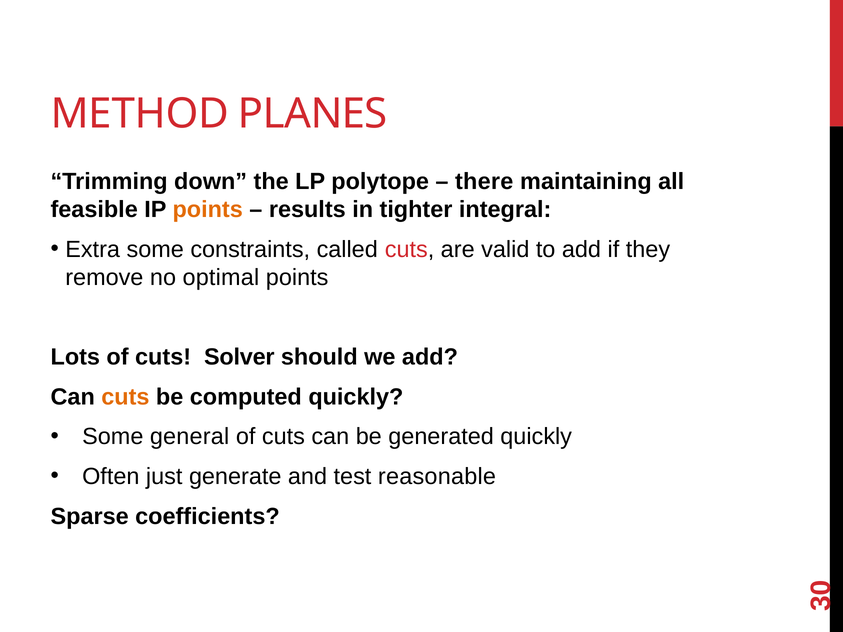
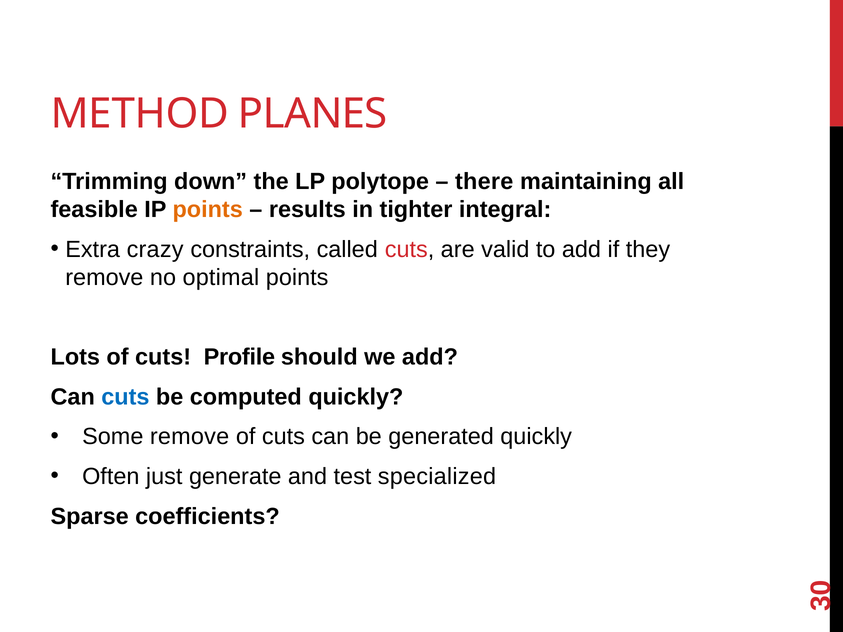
Extra some: some -> crazy (155, 249)
Solver: Solver -> Profile (239, 357)
cuts colour: orange -> blue (125, 397)
Some general: general -> remove (190, 437)
reasonable: reasonable -> specialized (437, 477)
